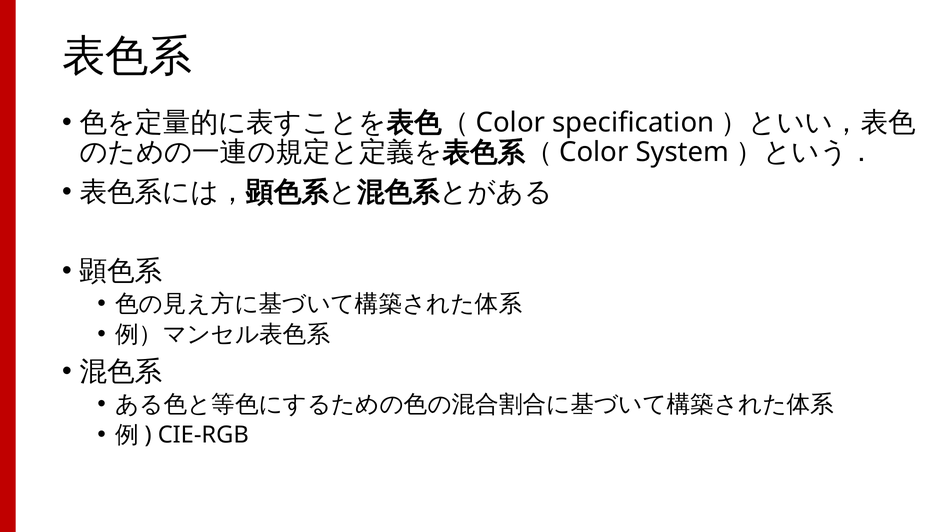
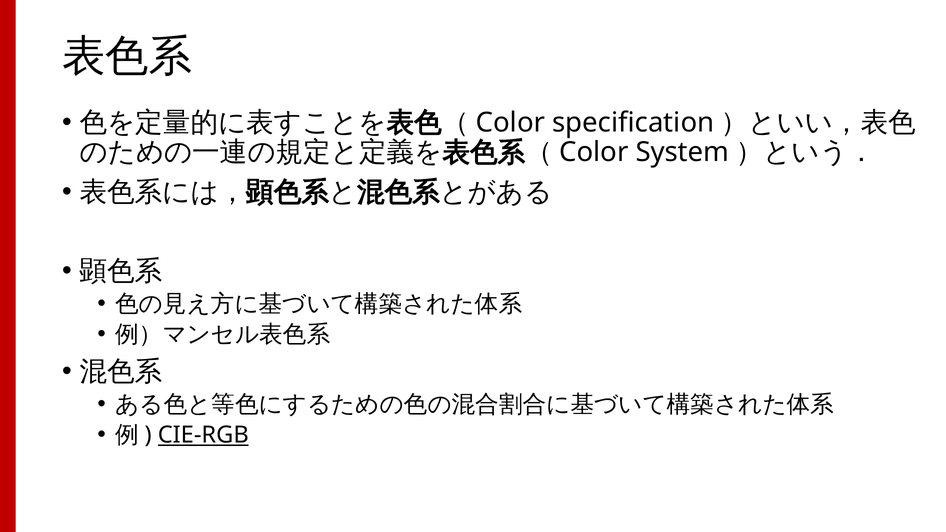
CIE-RGB underline: none -> present (203, 435)
